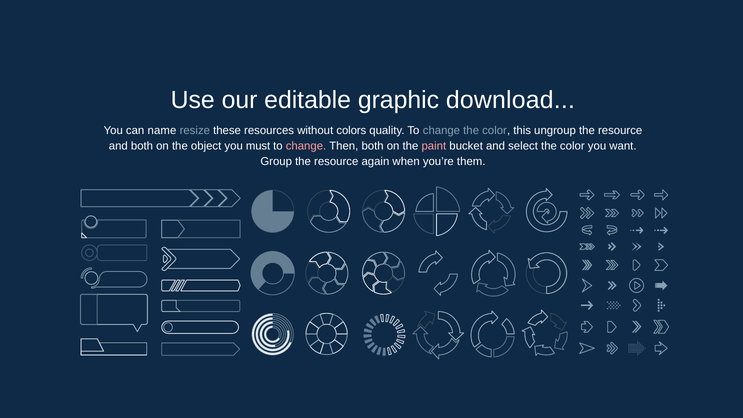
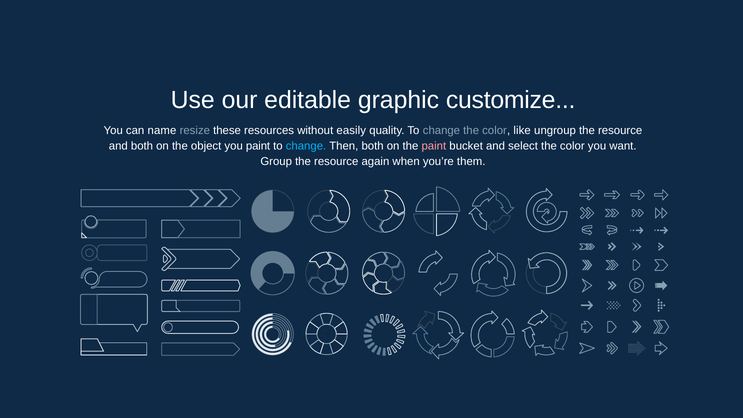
download: download -> customize (511, 100)
colors: colors -> easily (351, 130)
this: this -> like (522, 130)
you must: must -> paint (258, 146)
change colour: pink -> light blue (306, 146)
